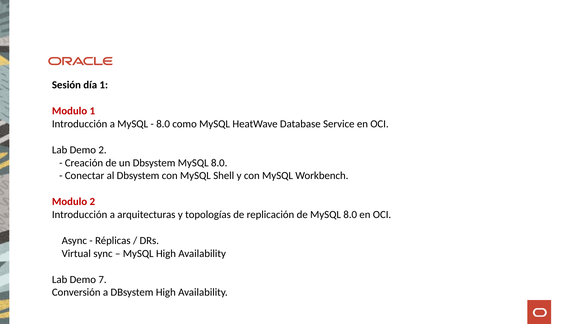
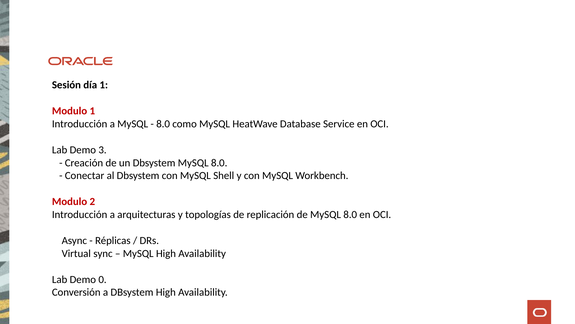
Demo 2: 2 -> 3 (103, 150)
7: 7 -> 0 (103, 279)
